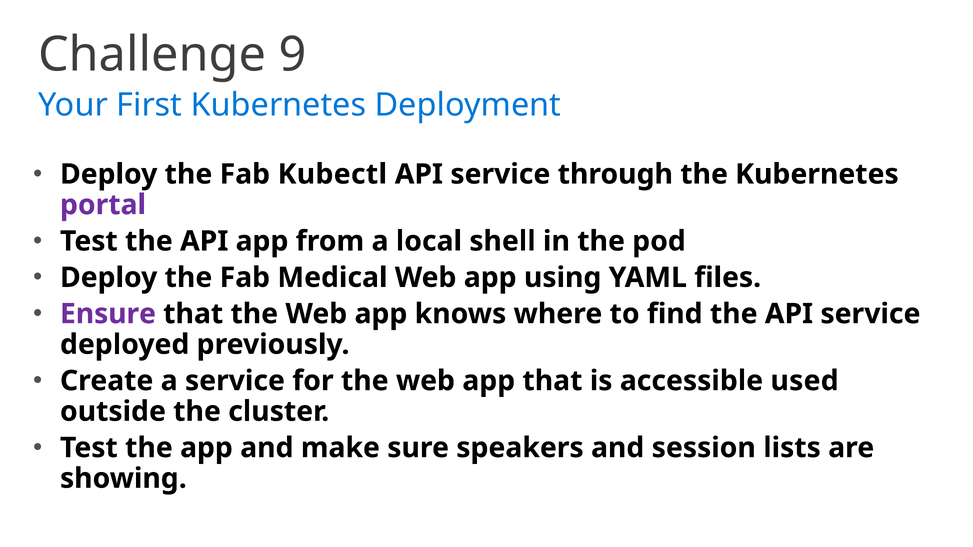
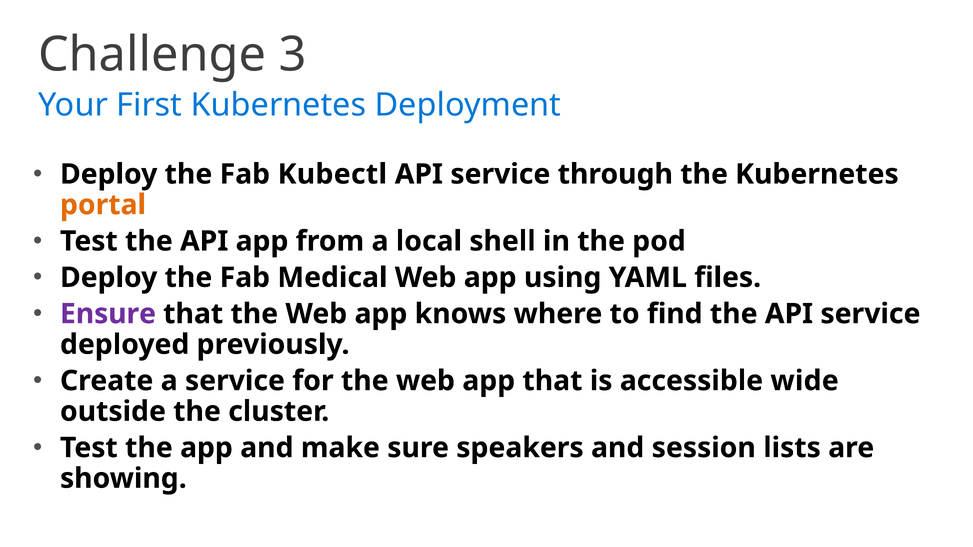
9: 9 -> 3 (292, 55)
portal colour: purple -> orange (103, 205)
used: used -> wide (805, 381)
